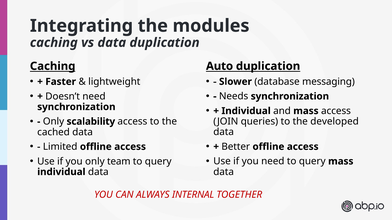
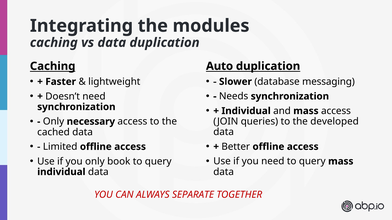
scalability: scalability -> necessary (91, 122)
team: team -> book (119, 162)
INTERNAL: INTERNAL -> SEPARATE (193, 195)
